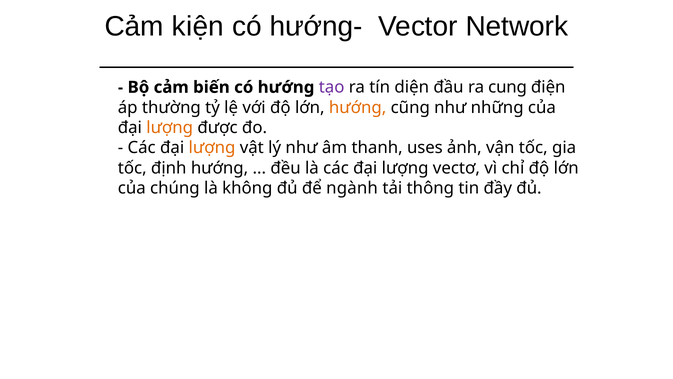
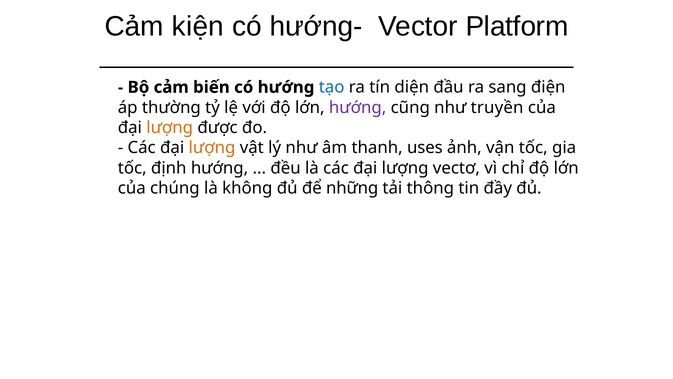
Network: Network -> Platform (517, 26)
tạo colour: purple -> blue (332, 87)
cung: cung -> sang (508, 87)
hướng colour: orange -> purple (358, 107)
những: những -> truyền (497, 107)
ngành: ngành -> những (352, 188)
